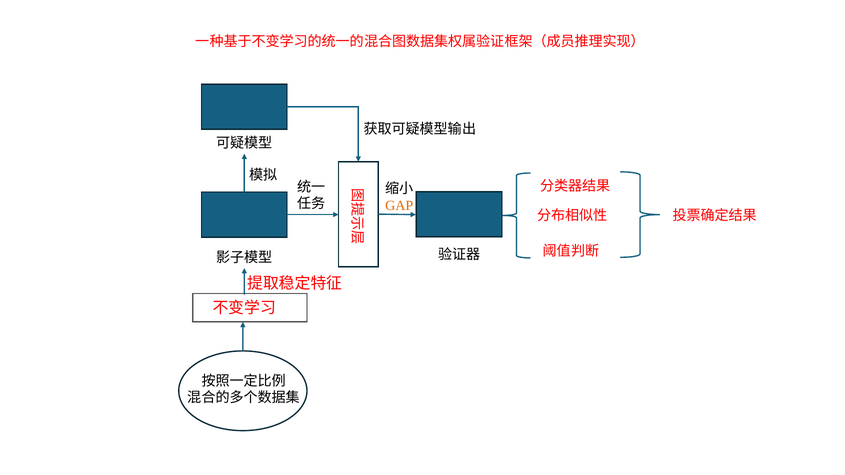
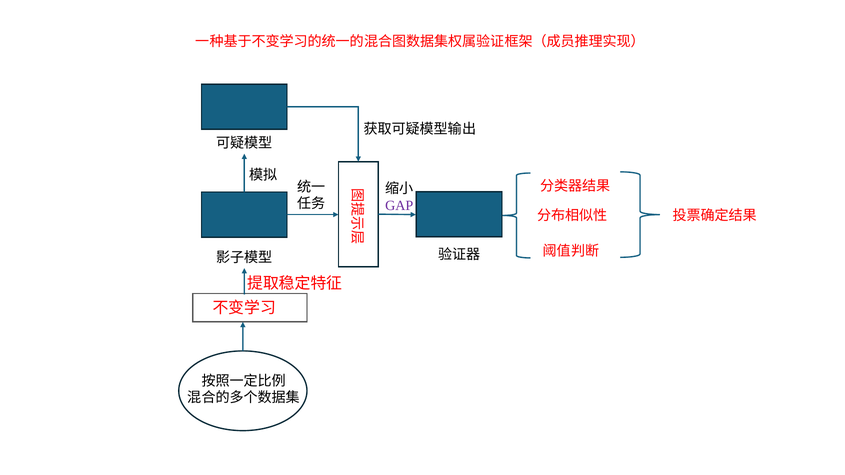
GAP colour: orange -> purple (399, 206)
